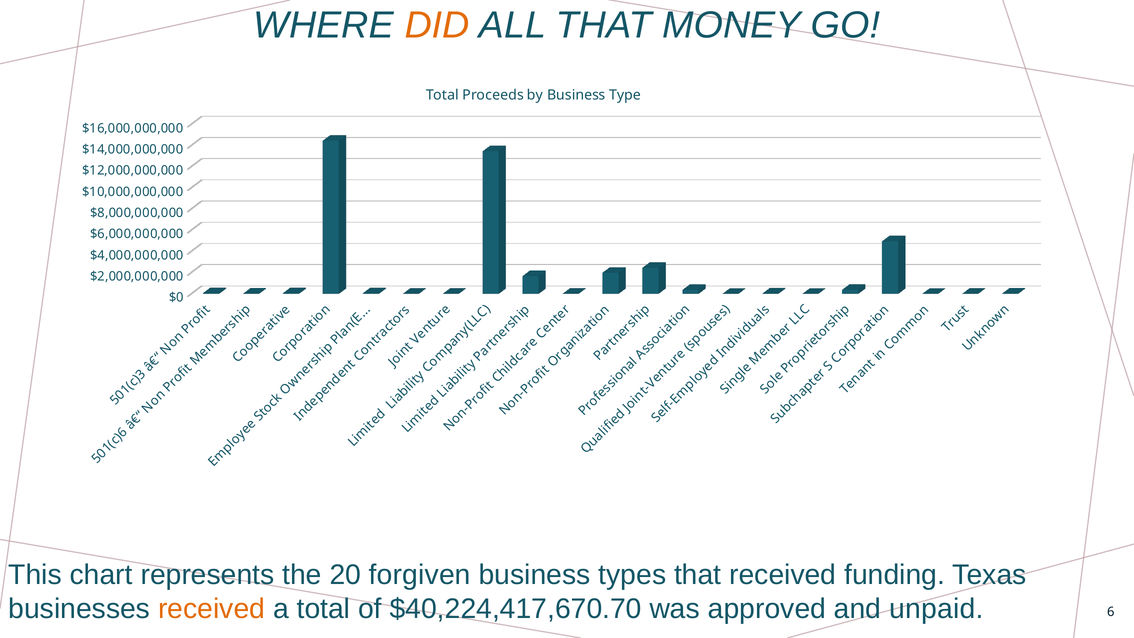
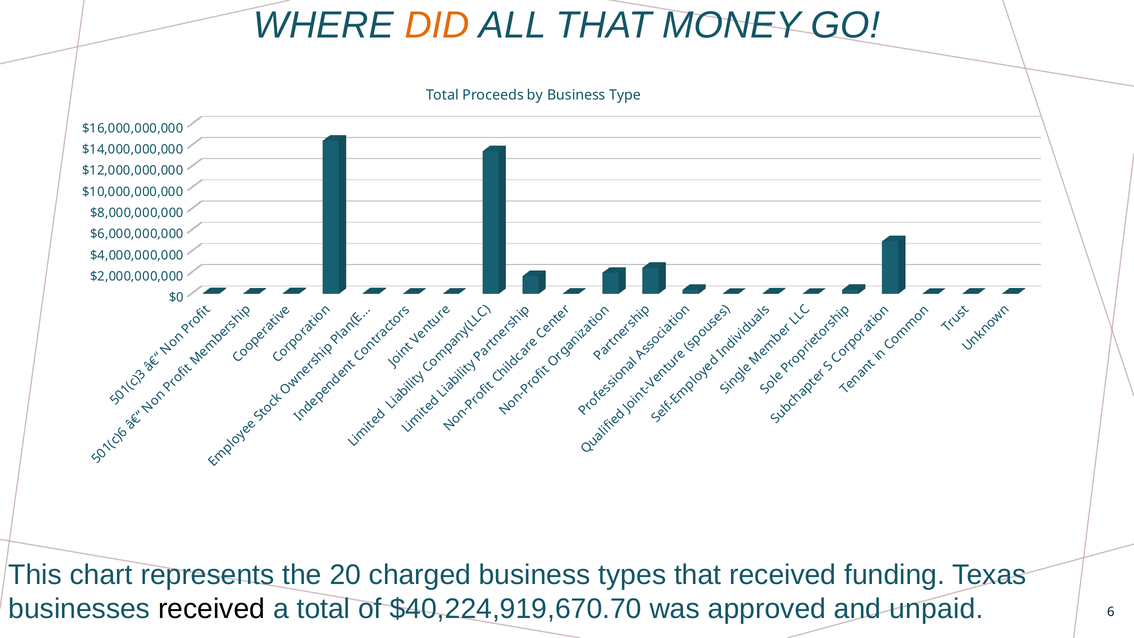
forgiven: forgiven -> charged (420, 575)
received colour: orange -> black (212, 609)
$40,224,417,670.70: $40,224,417,670.70 -> $40,224,919,670.70 (516, 609)
